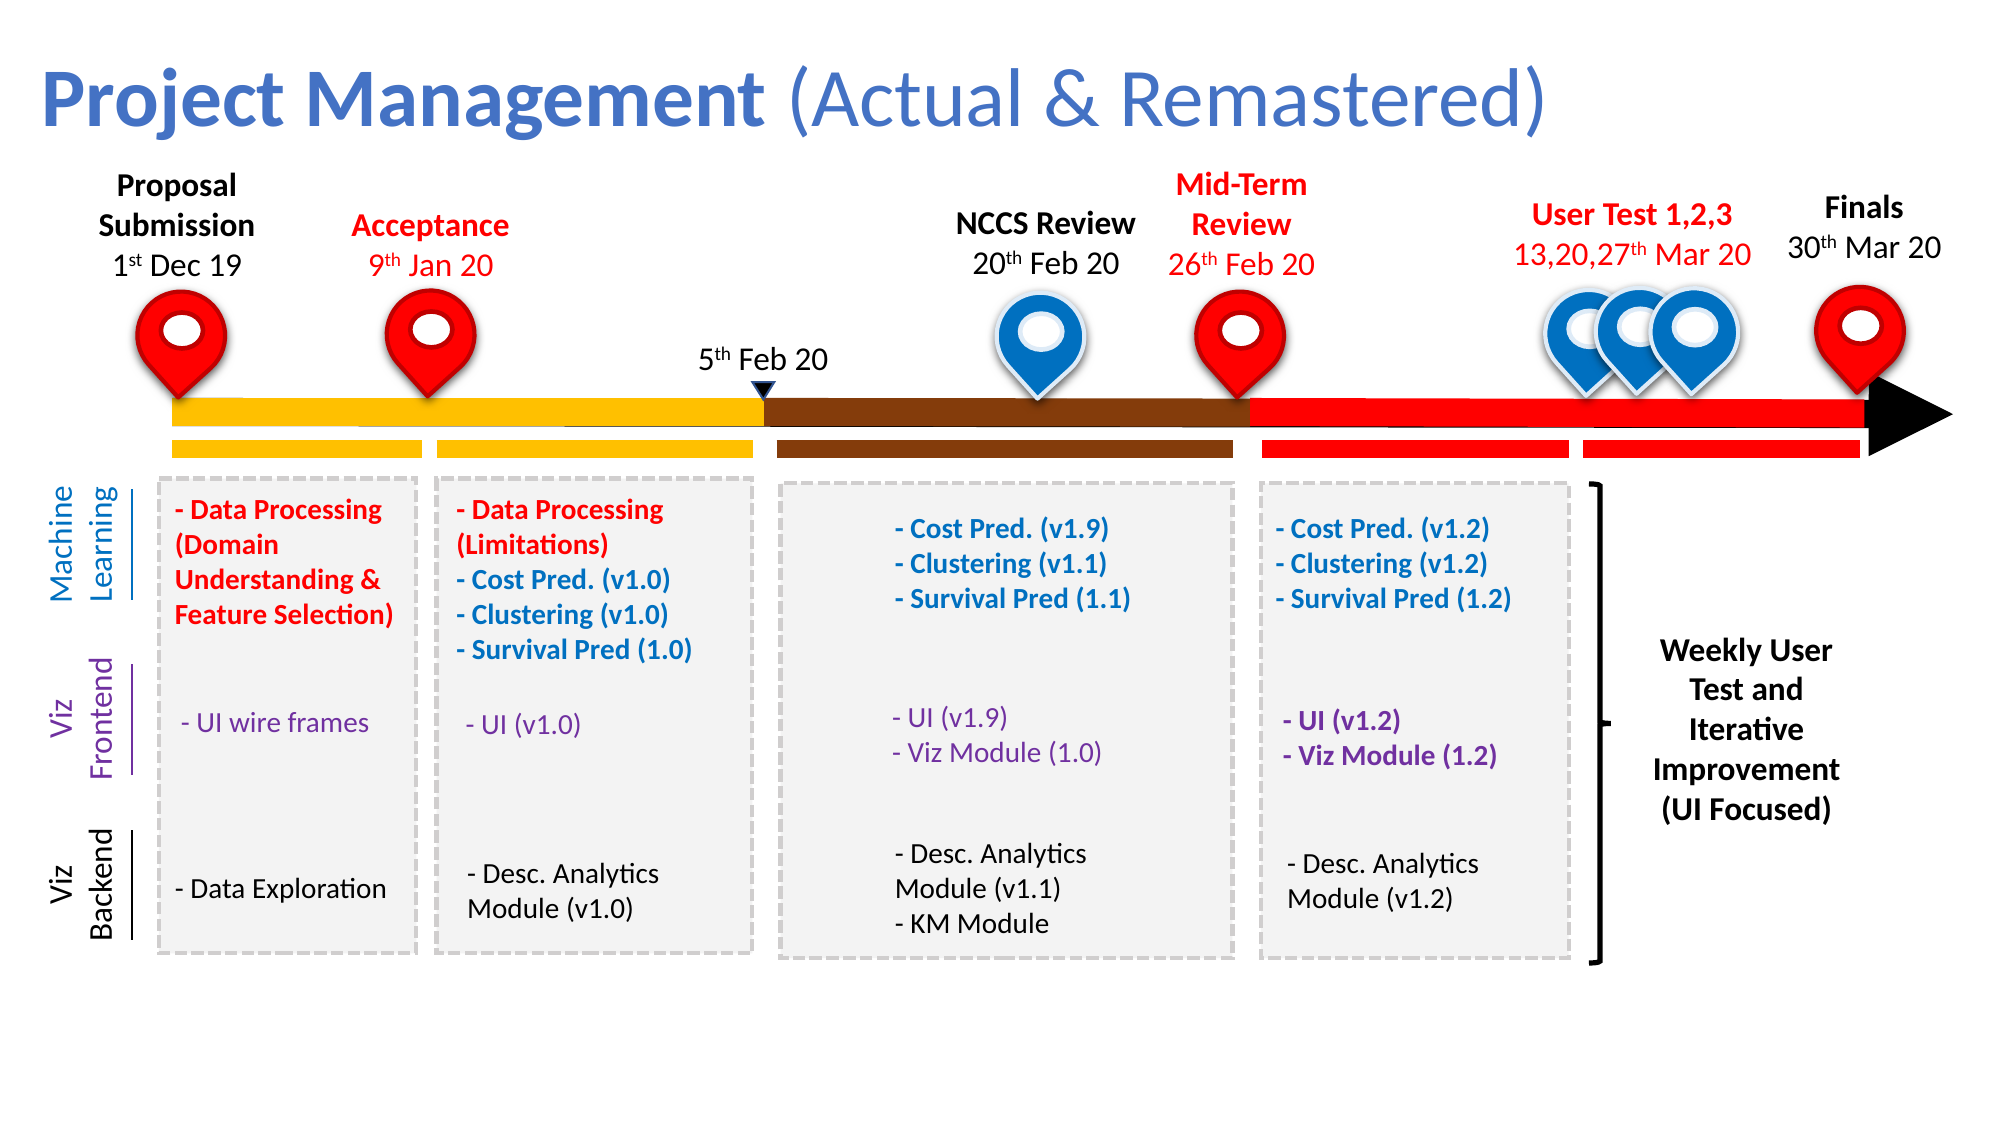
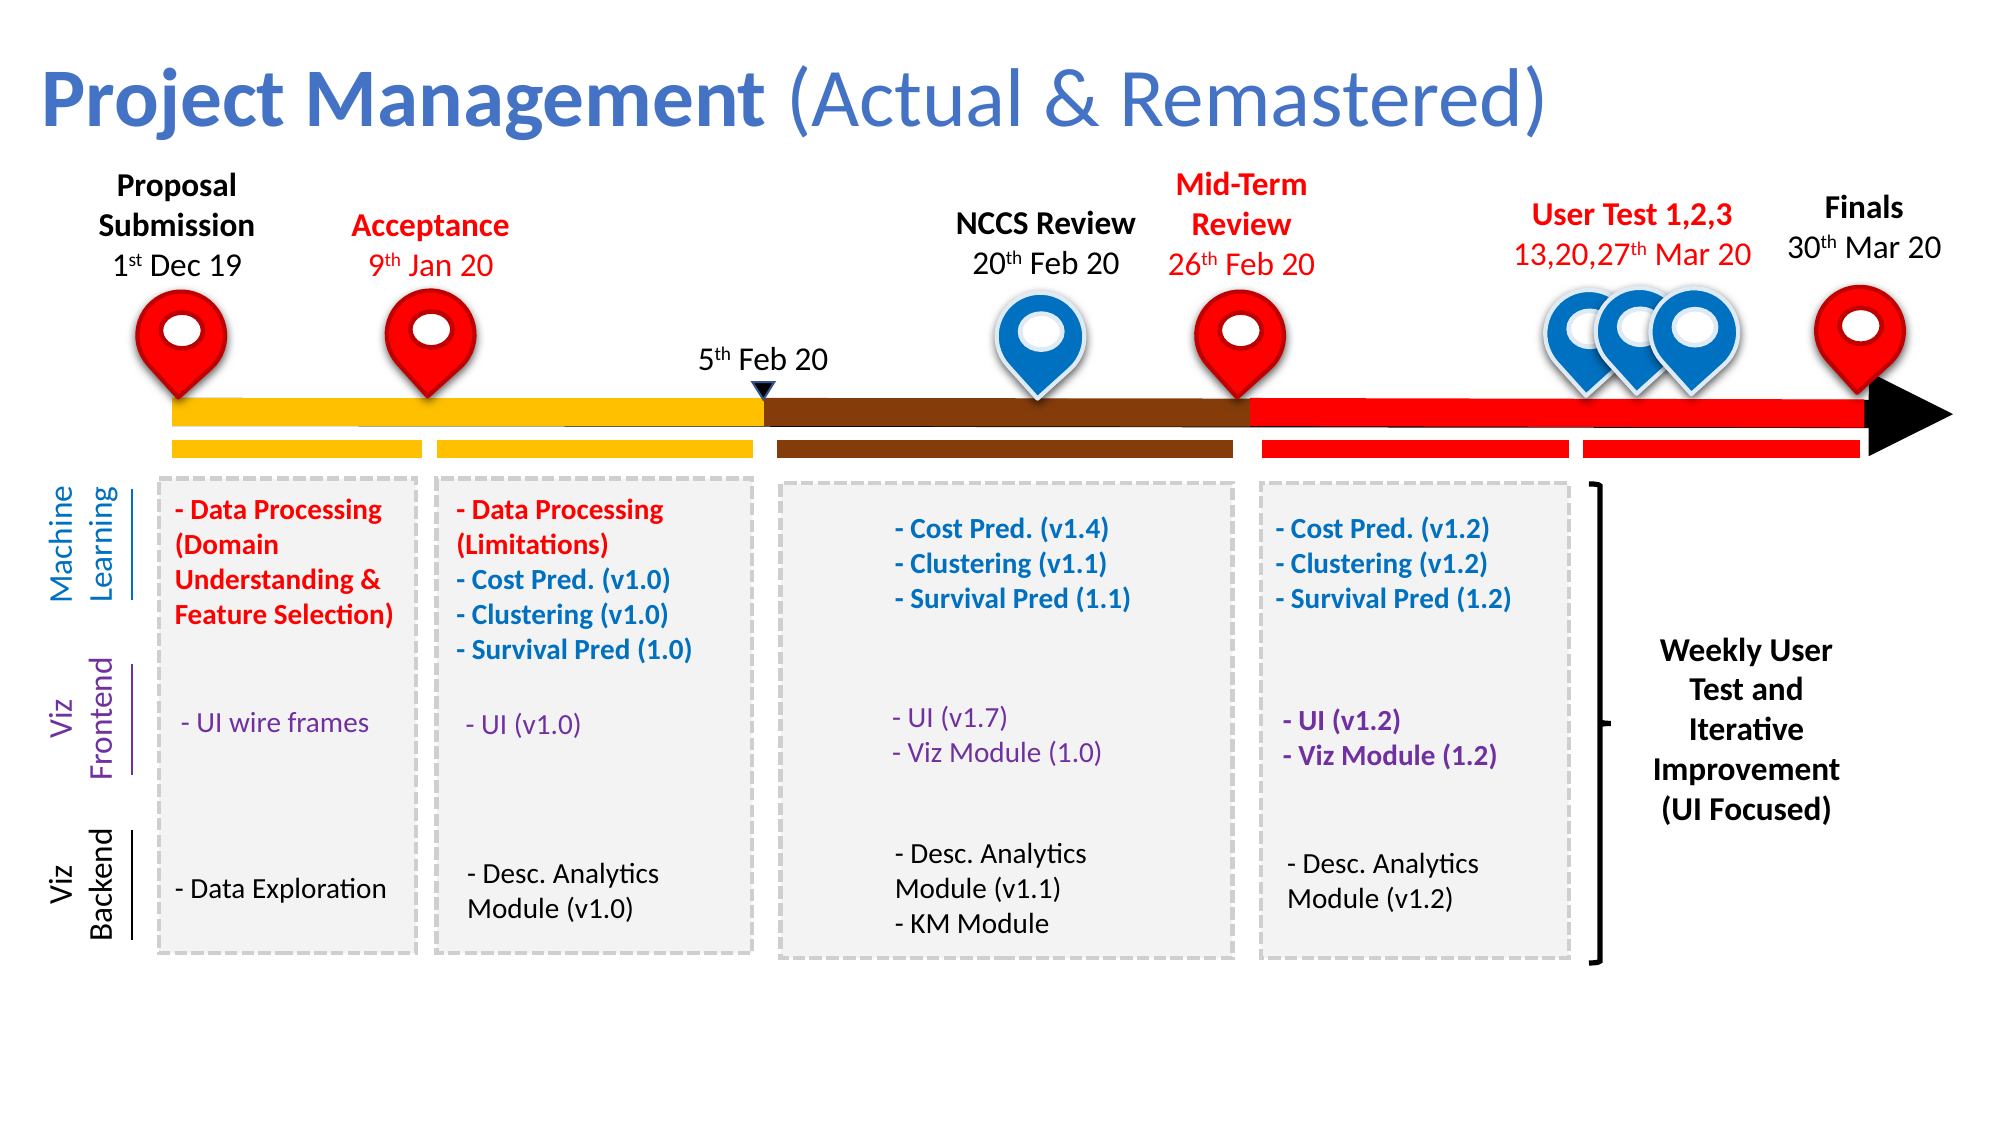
Pred v1.9: v1.9 -> v1.4 (1075, 529)
UI v1.9: v1.9 -> v1.7 (974, 718)
